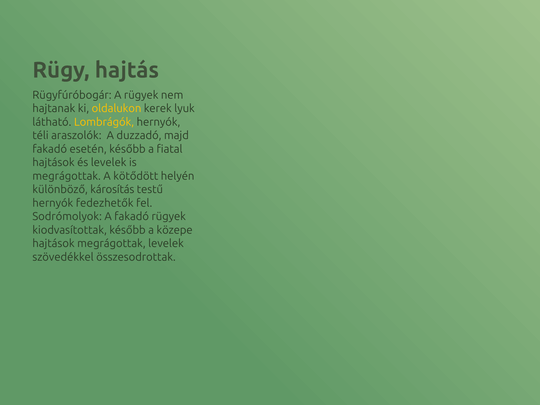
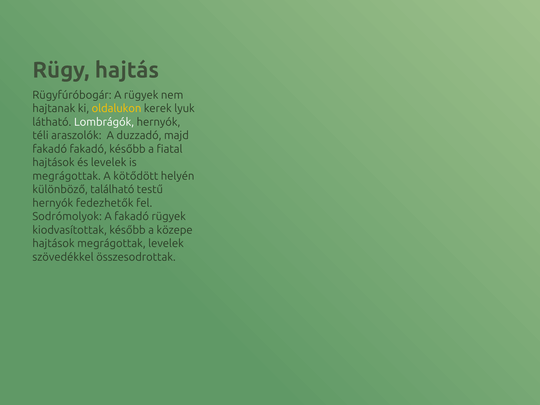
Lombrágók colour: yellow -> white (104, 122)
fakadó esetén: esetén -> fakadó (88, 149)
károsítás: károsítás -> található (112, 189)
